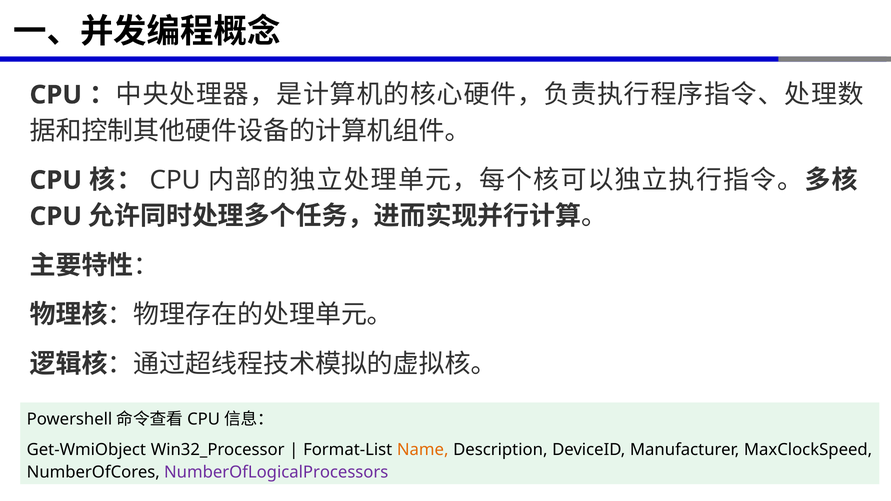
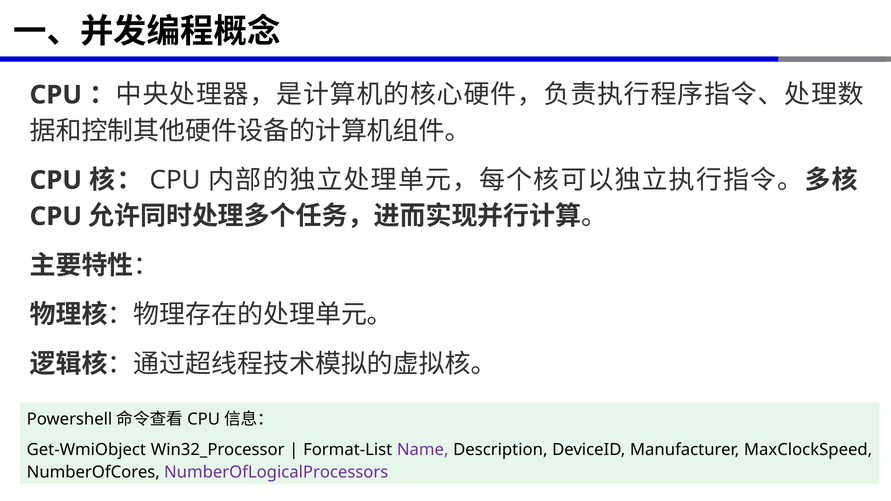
Name colour: orange -> purple (423, 450)
